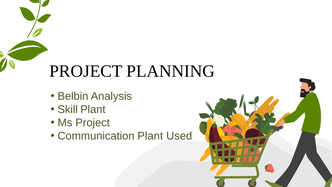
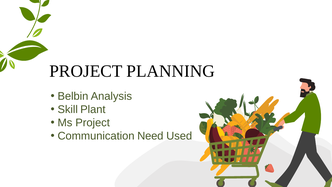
Communication Plant: Plant -> Need (150, 136)
